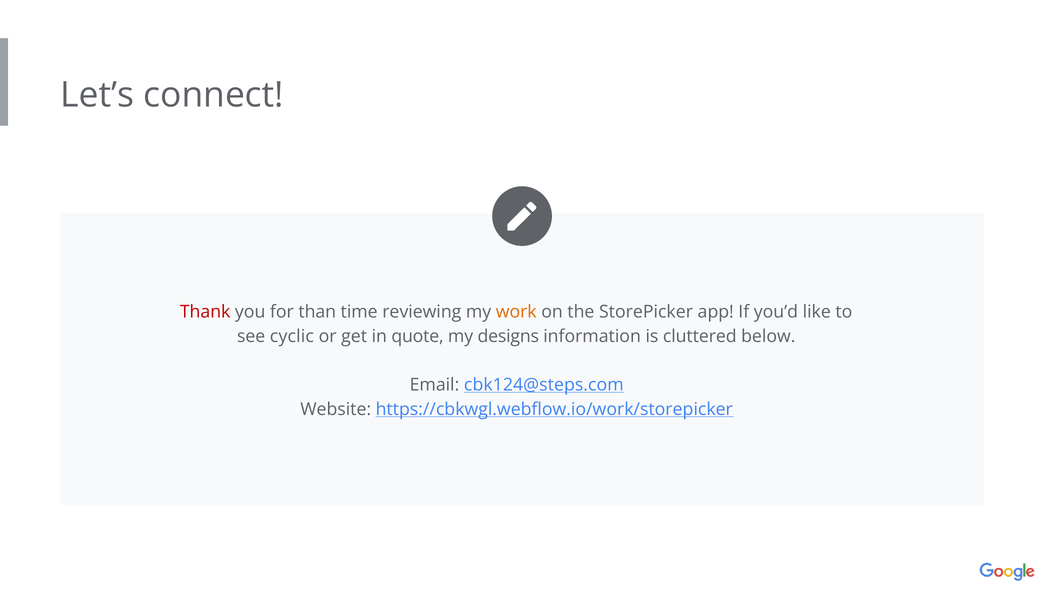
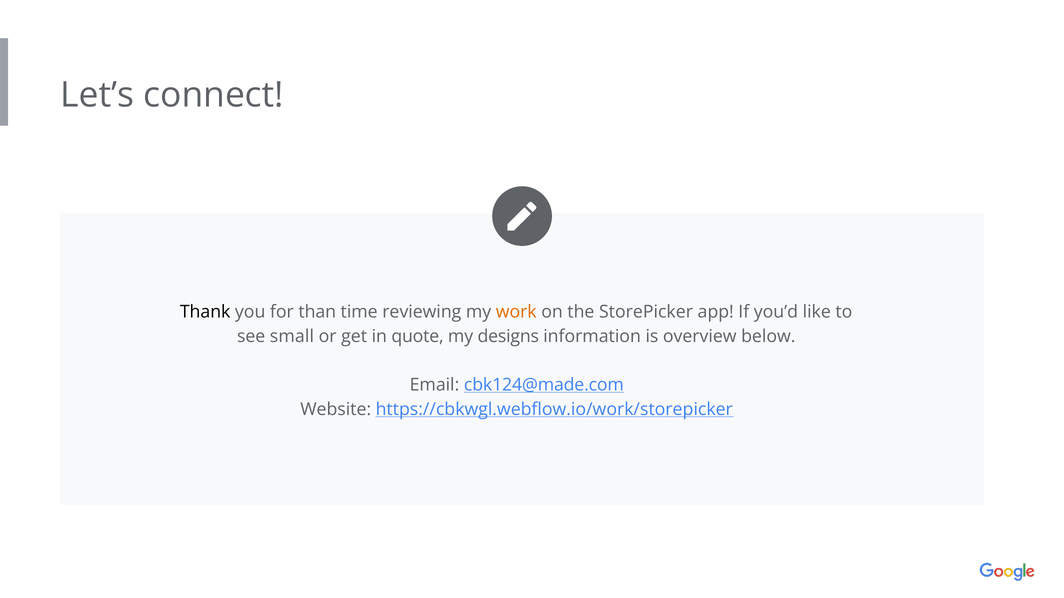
Thank colour: red -> black (205, 312)
cyclic: cyclic -> small (292, 337)
cluttered: cluttered -> overview (700, 337)
cbk124@steps.com: cbk124@steps.com -> cbk124@made.com (544, 385)
